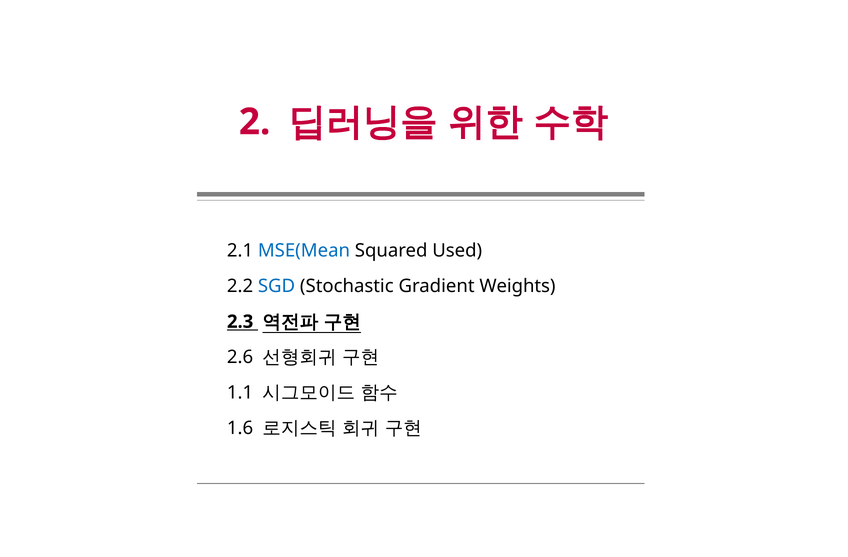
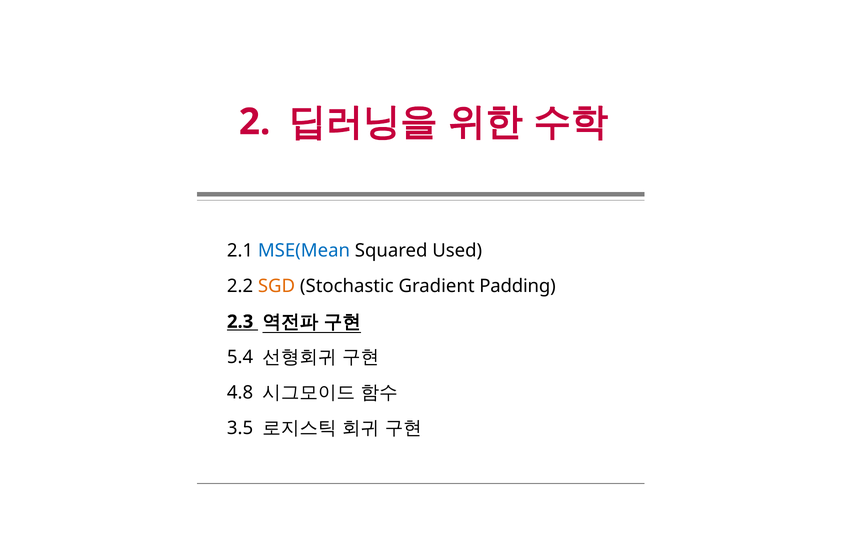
SGD colour: blue -> orange (277, 286)
Weights: Weights -> Padding (517, 286)
2.6: 2.6 -> 5.4 (240, 357)
1.1: 1.1 -> 4.8 (240, 393)
1.6: 1.6 -> 3.5 (240, 428)
